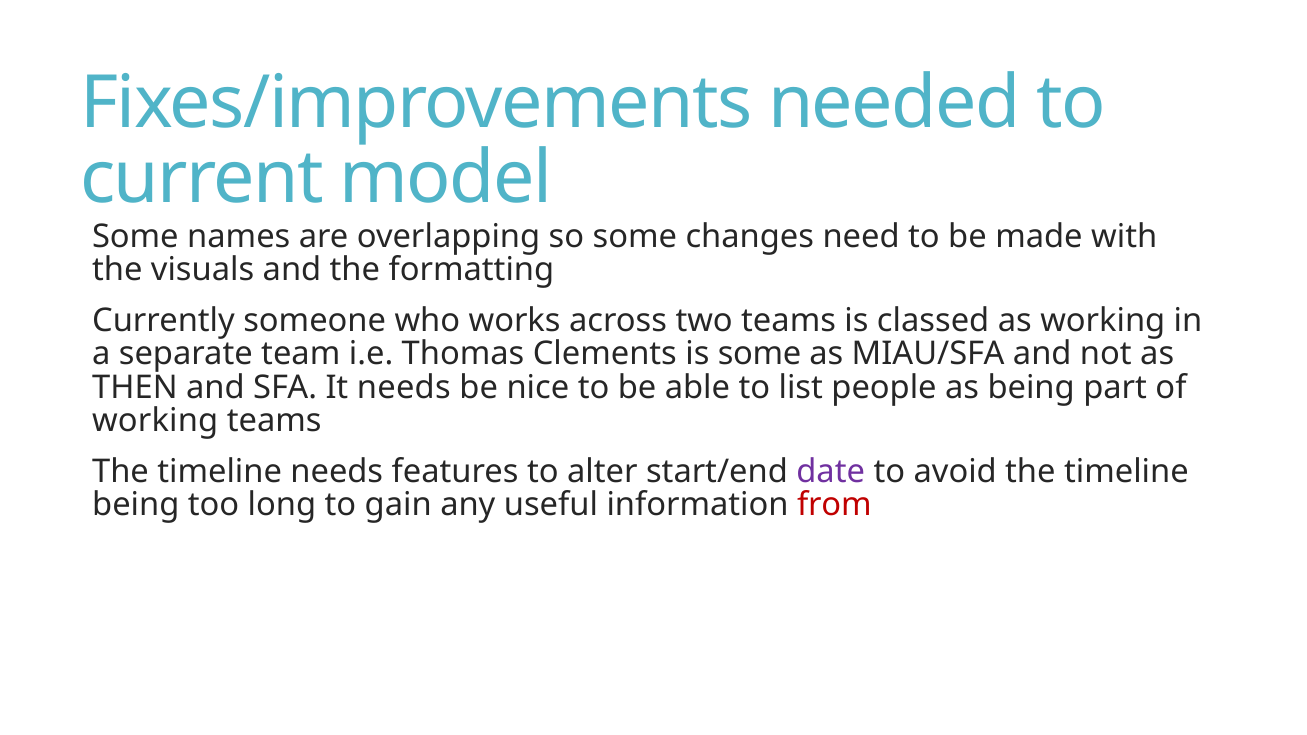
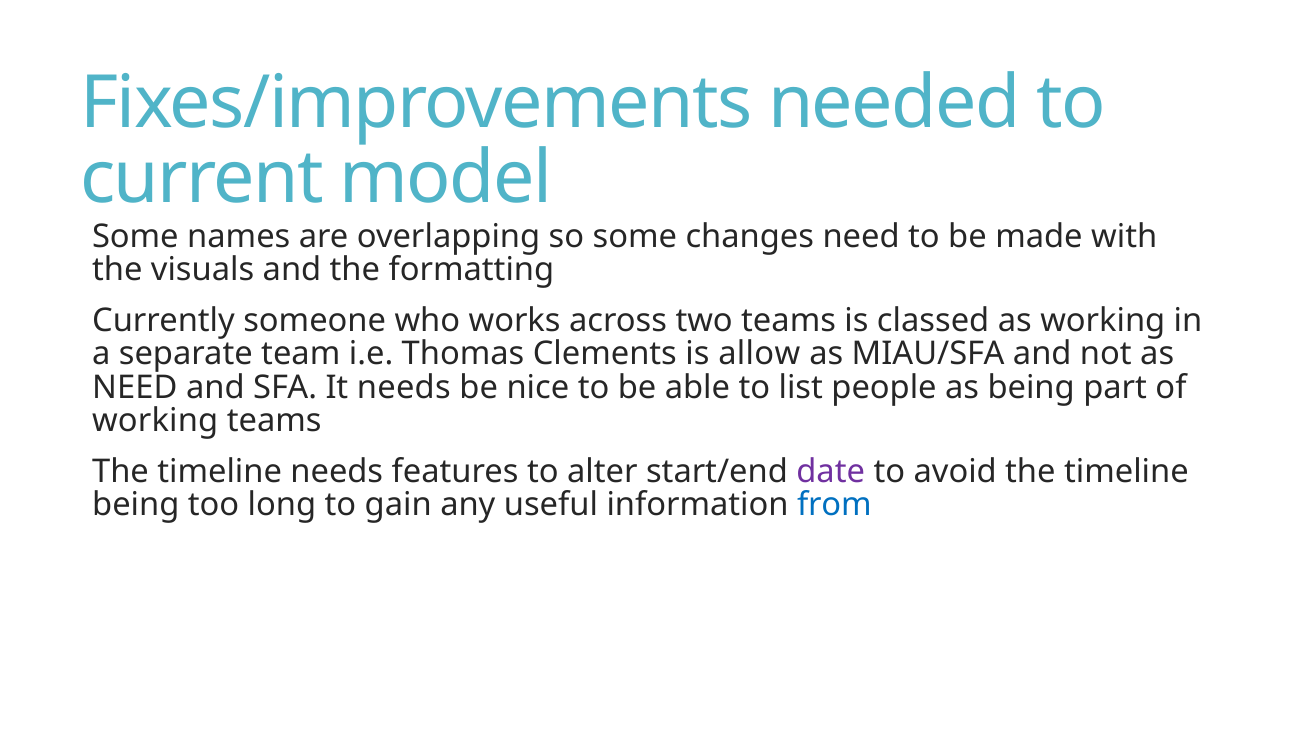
is some: some -> allow (759, 354)
THEN: THEN -> NEED (135, 388)
from colour: red -> blue (834, 505)
